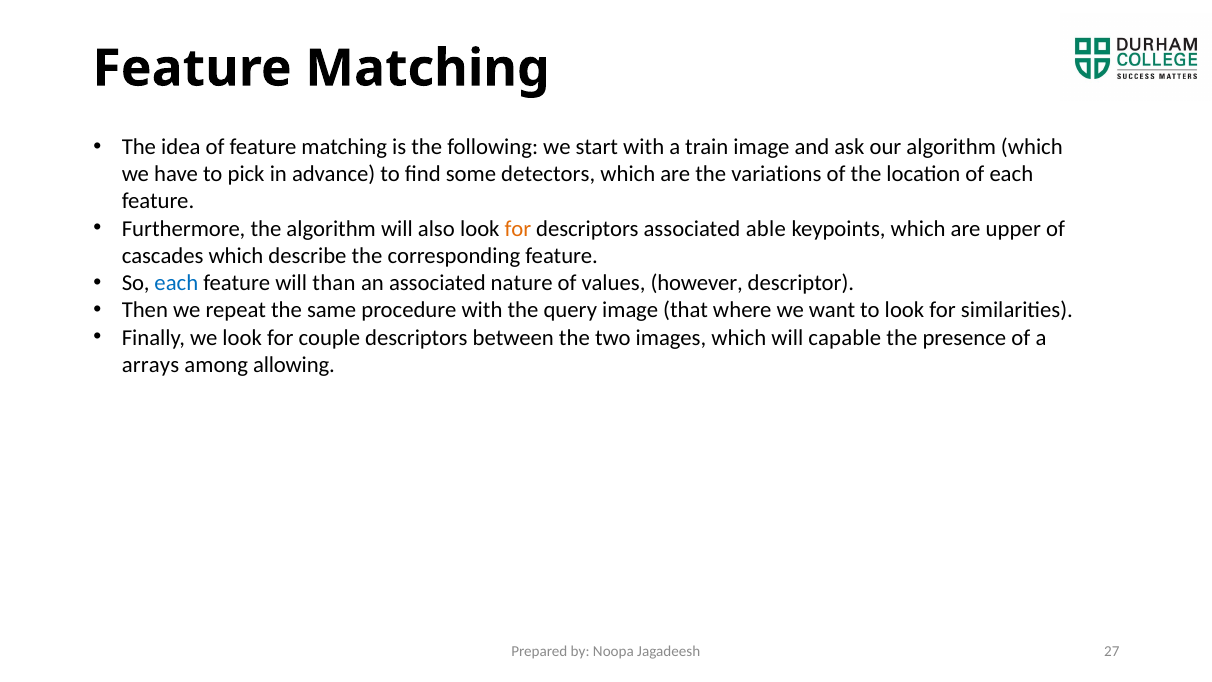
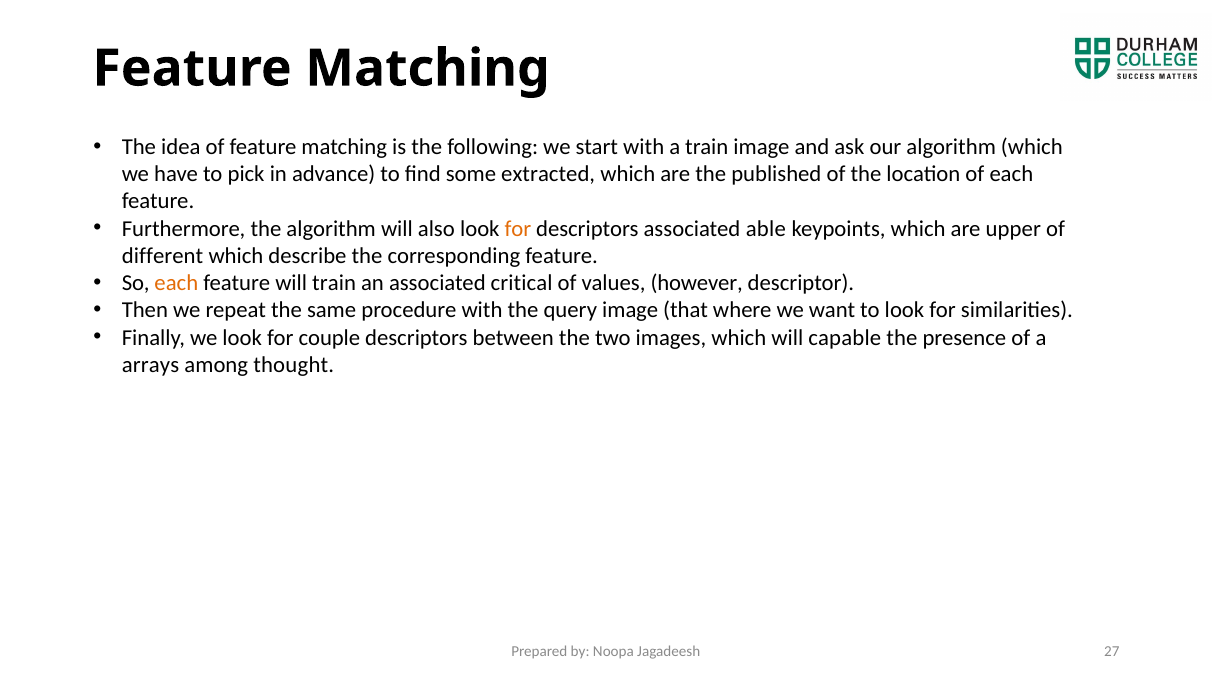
detectors: detectors -> extracted (548, 174)
variations: variations -> published (776, 174)
cascades: cascades -> different (163, 256)
each colour: blue -> orange (176, 283)
will than: than -> train (334, 283)
nature: nature -> critical (522, 283)
allowing: allowing -> thought (294, 365)
